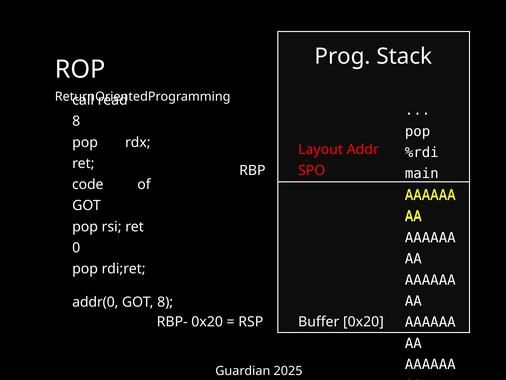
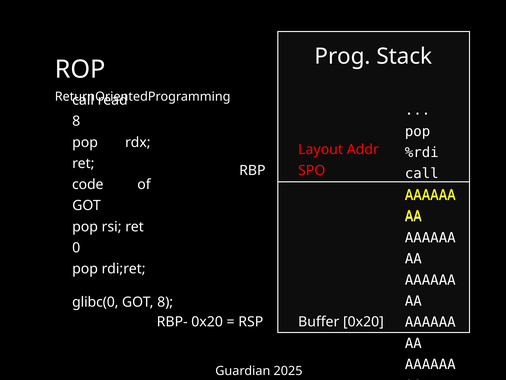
main: main -> call (422, 173)
addr(0: addr(0 -> glibc(0 (95, 302)
